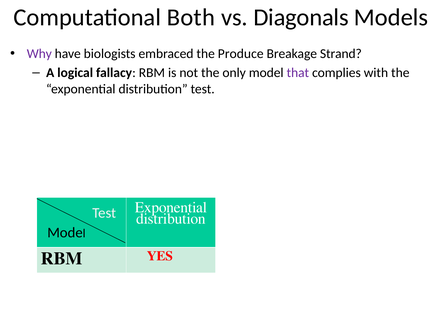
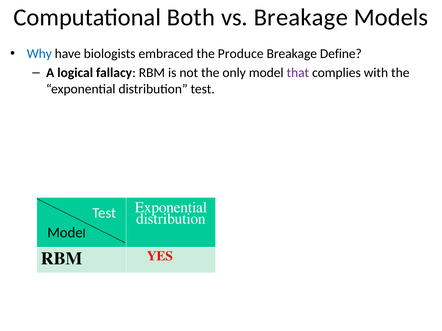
vs Diagonals: Diagonals -> Breakage (301, 18)
Why colour: purple -> blue (39, 54)
Strand: Strand -> Define (341, 54)
